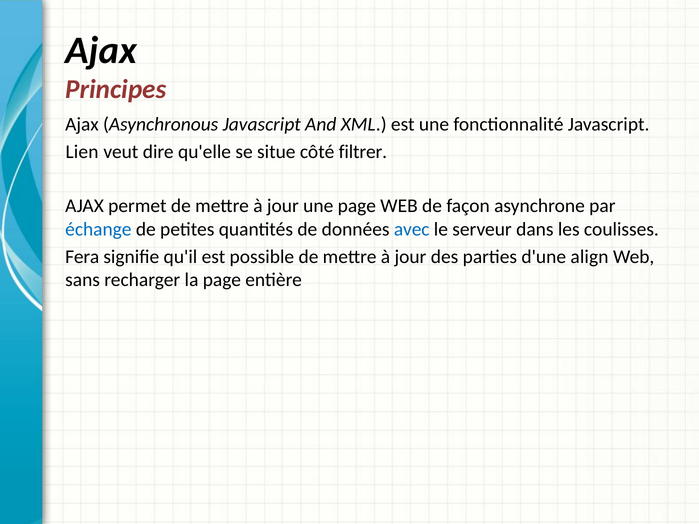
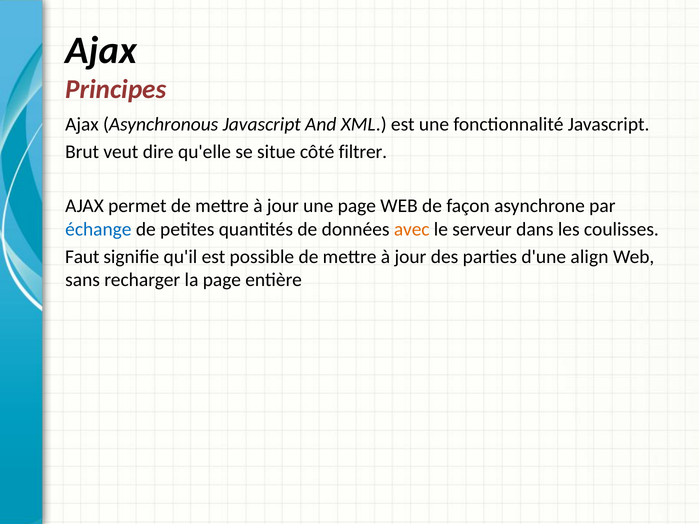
Lien: Lien -> Brut (82, 152)
avec colour: blue -> orange (412, 230)
Fera: Fera -> Faut (82, 257)
